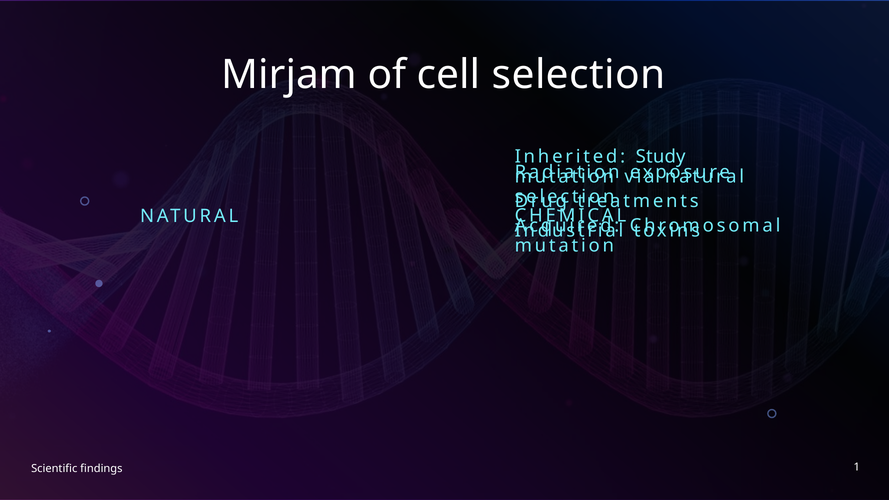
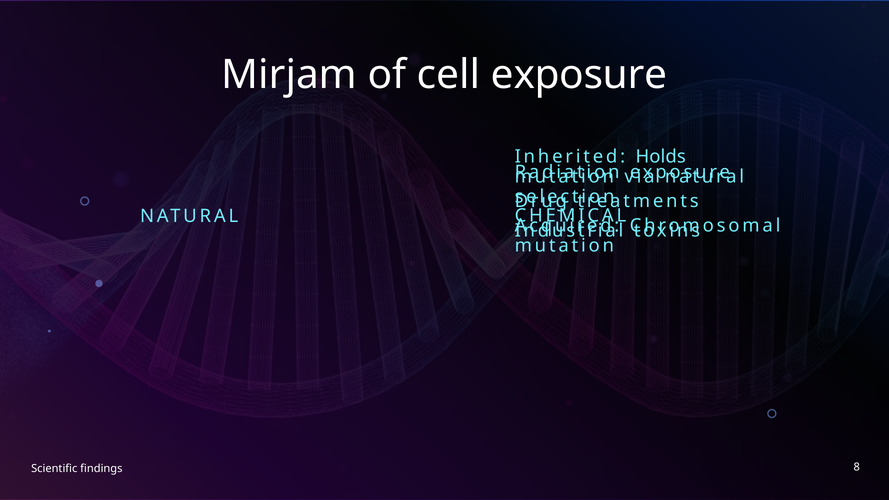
cell selection: selection -> exposure (579, 75)
Study: Study -> Holds (661, 157)
1: 1 -> 8 (857, 467)
